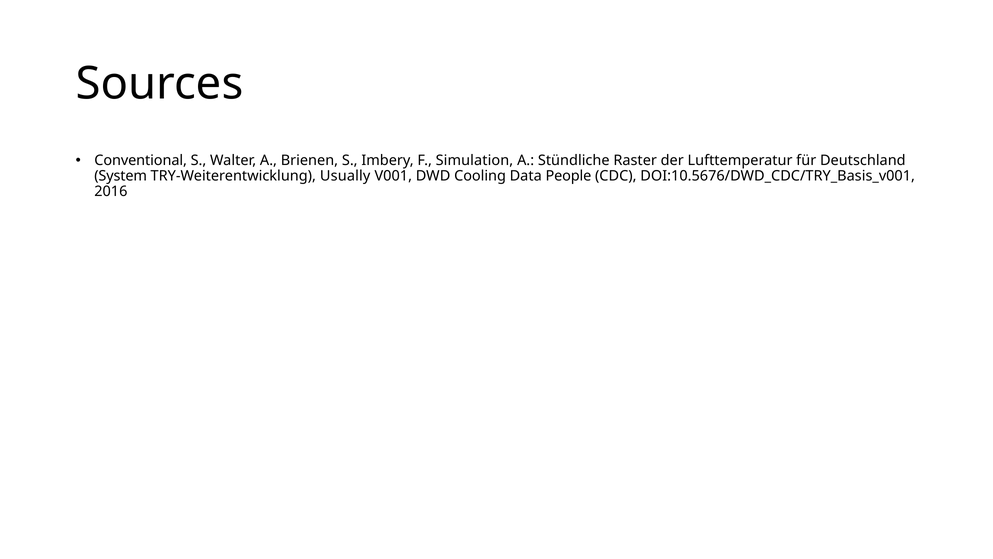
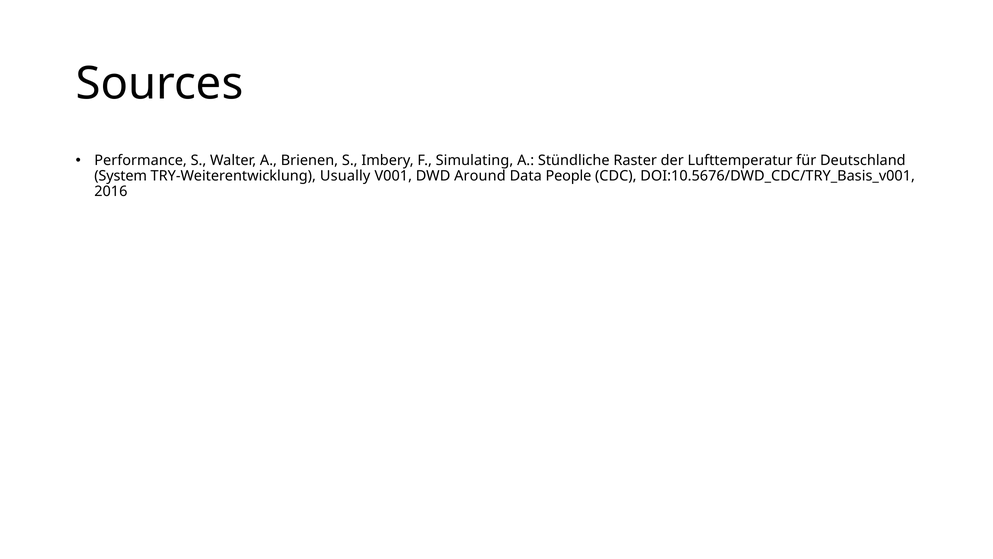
Conventional: Conventional -> Performance (141, 160)
Simulation: Simulation -> Simulating (474, 160)
Cooling: Cooling -> Around (480, 176)
